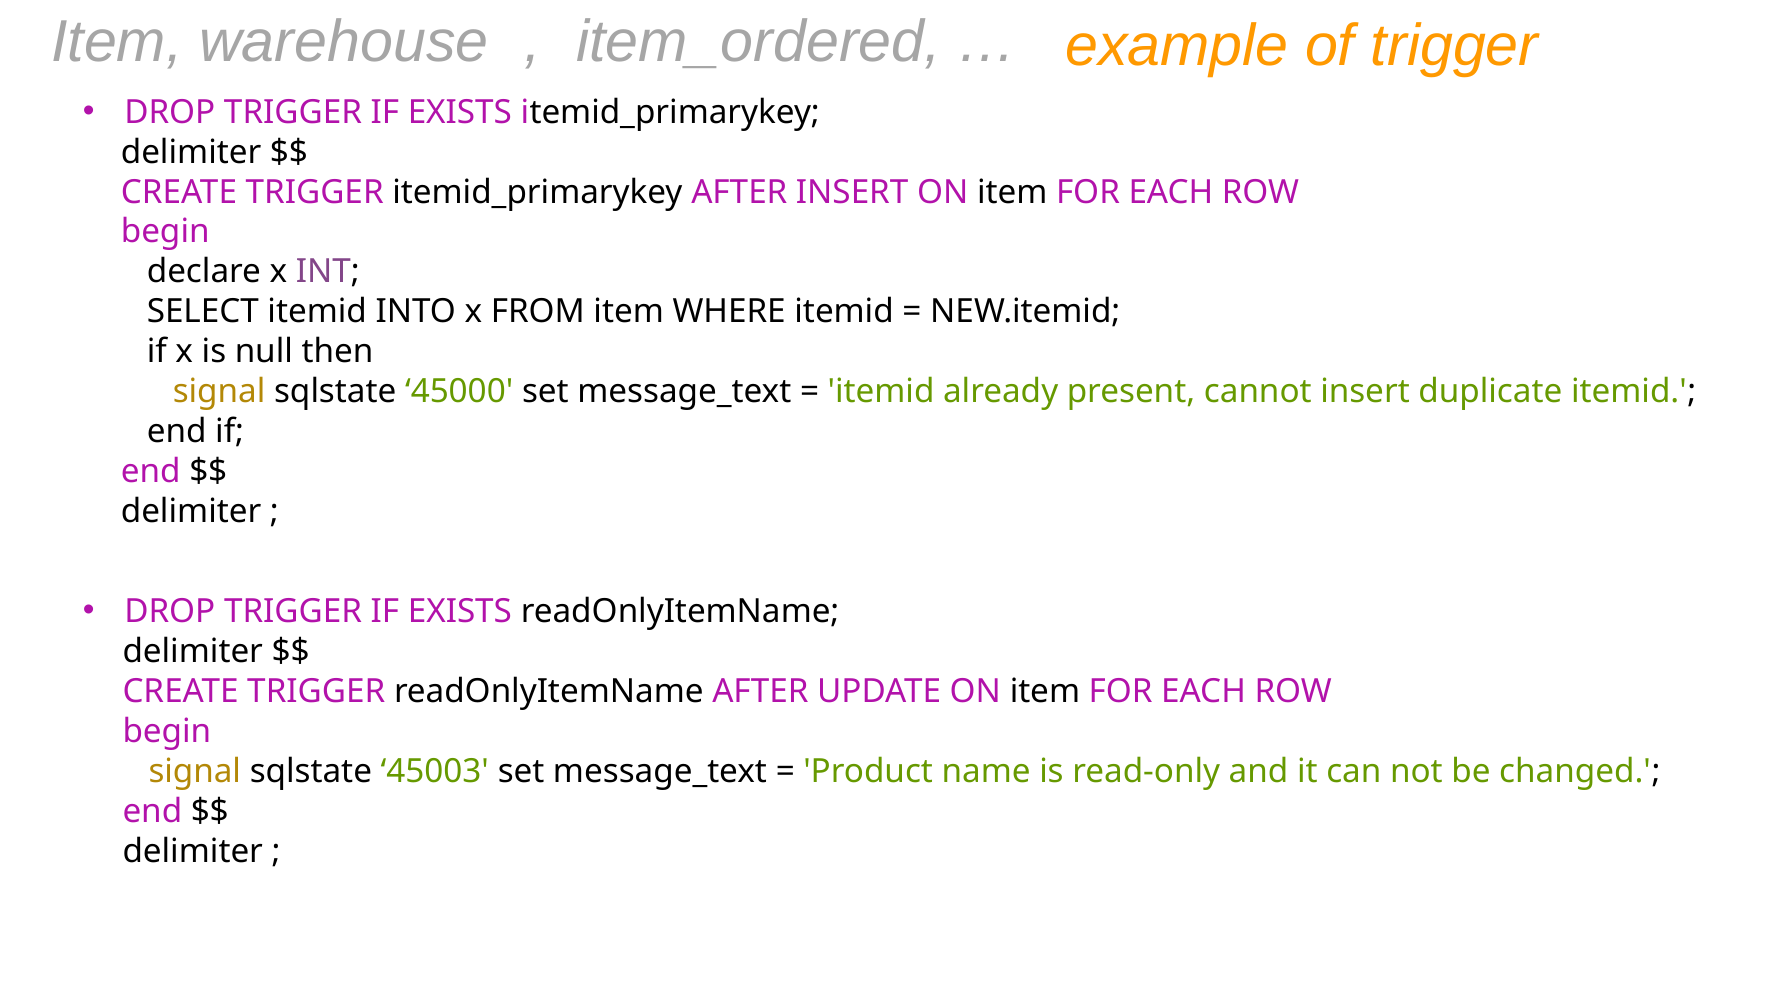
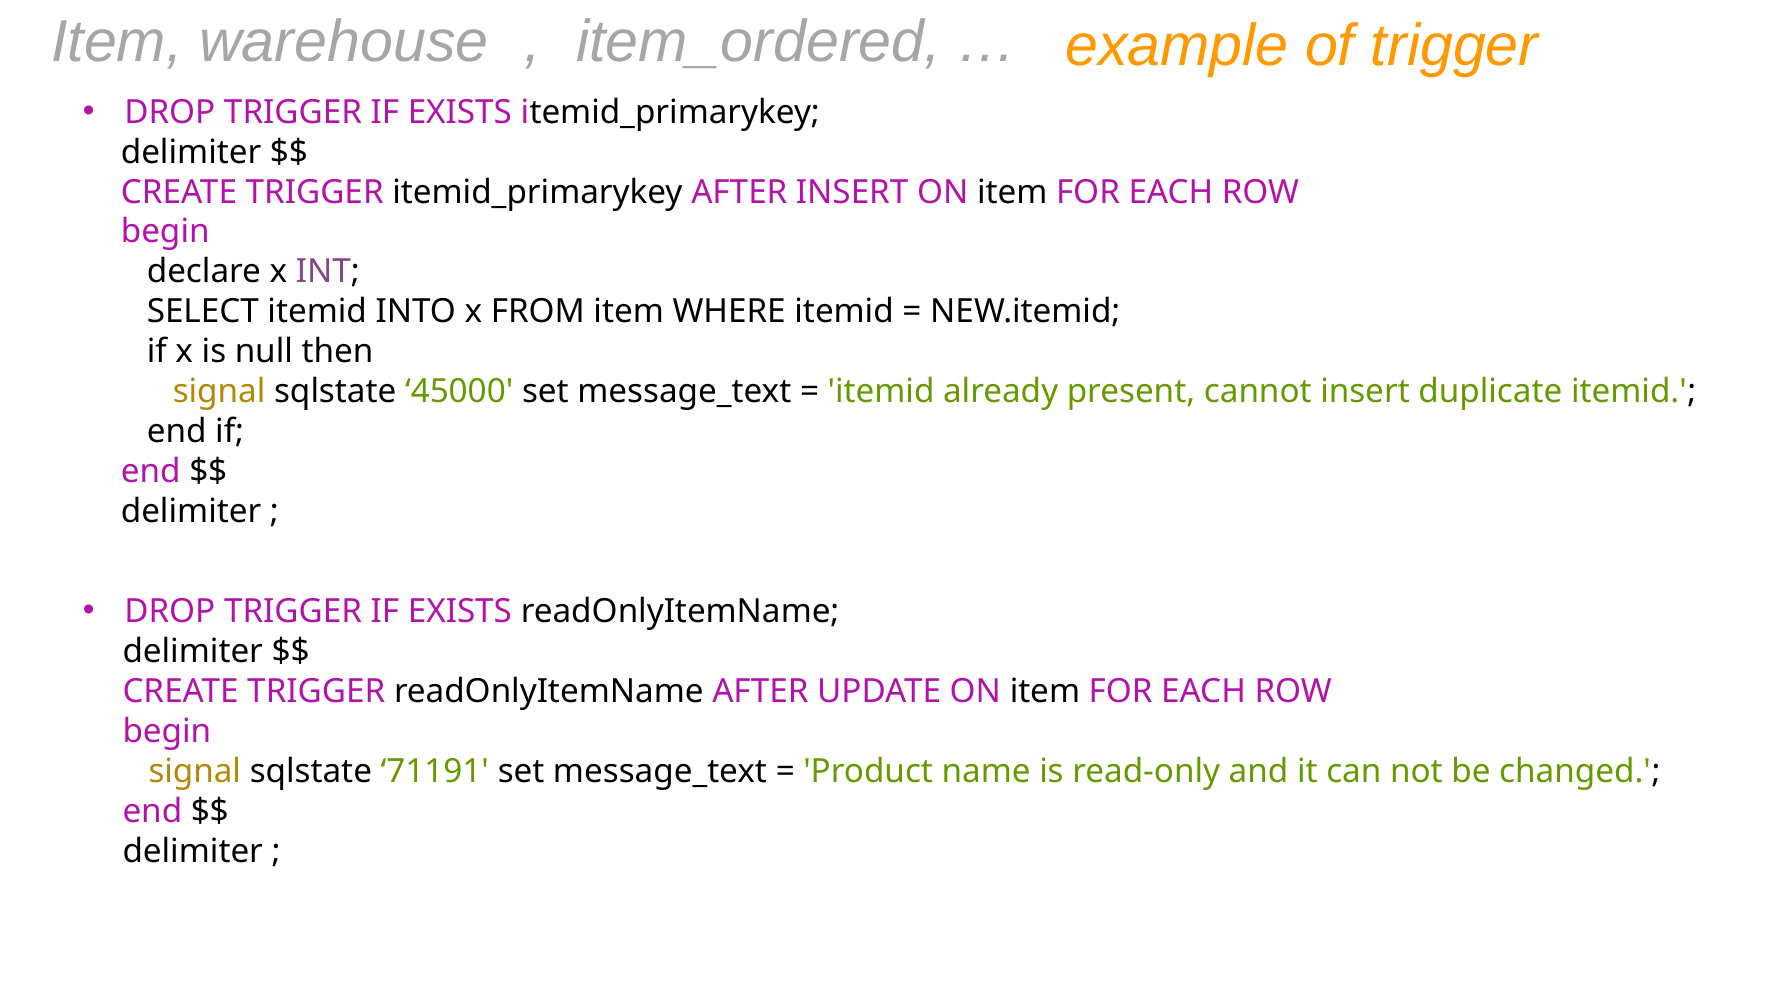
45003: 45003 -> 71191 (435, 771)
